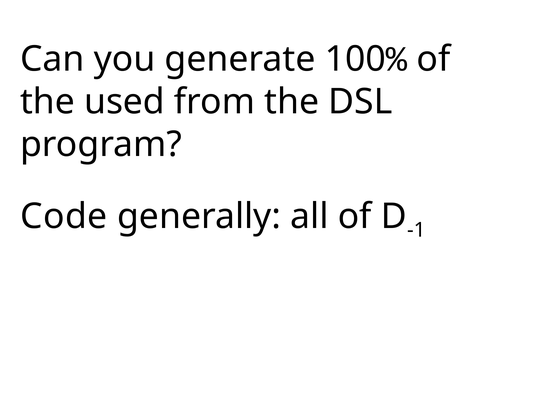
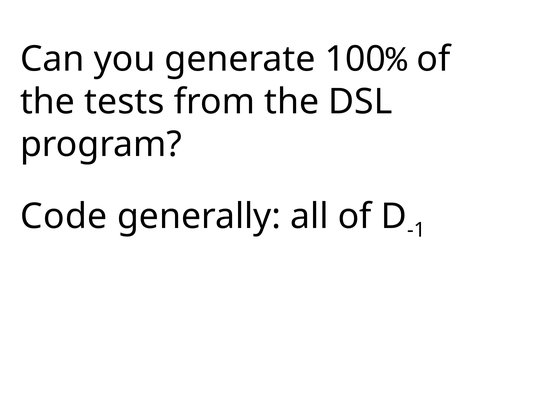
used: used -> tests (124, 102)
